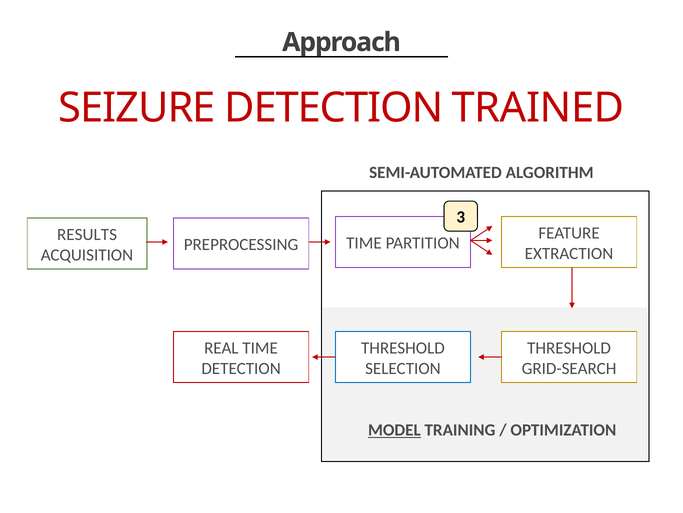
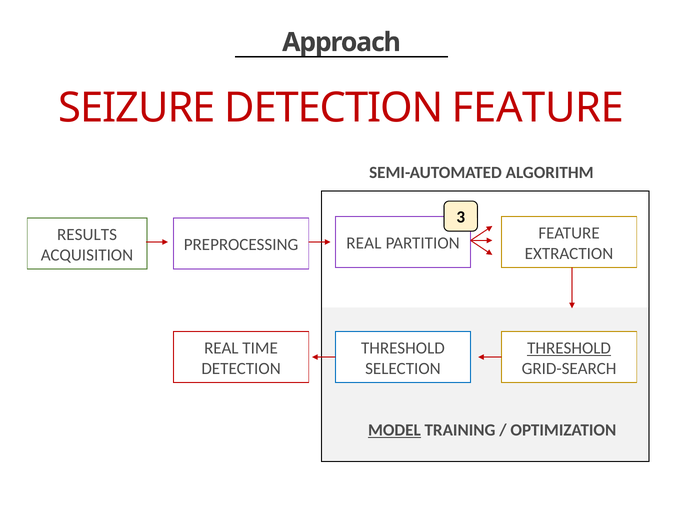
DETECTION TRAINED: TRAINED -> FEATURE (538, 108)
PREPROCESSING TIME: TIME -> REAL (364, 243)
THRESHOLD underline: none -> present (569, 347)
